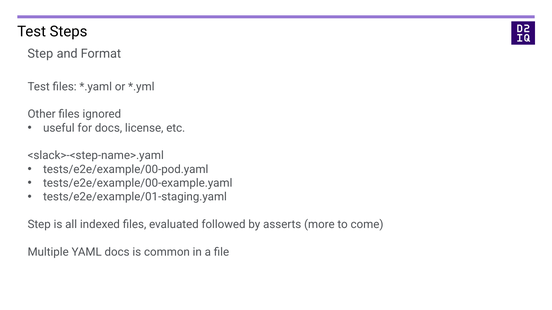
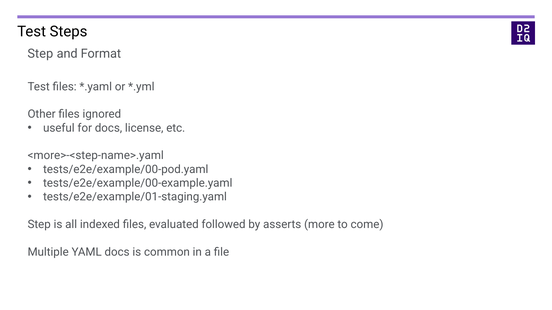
<slack>-<step-name>.yaml: <slack>-<step-name>.yaml -> <more>-<step-name>.yaml (96, 156)
